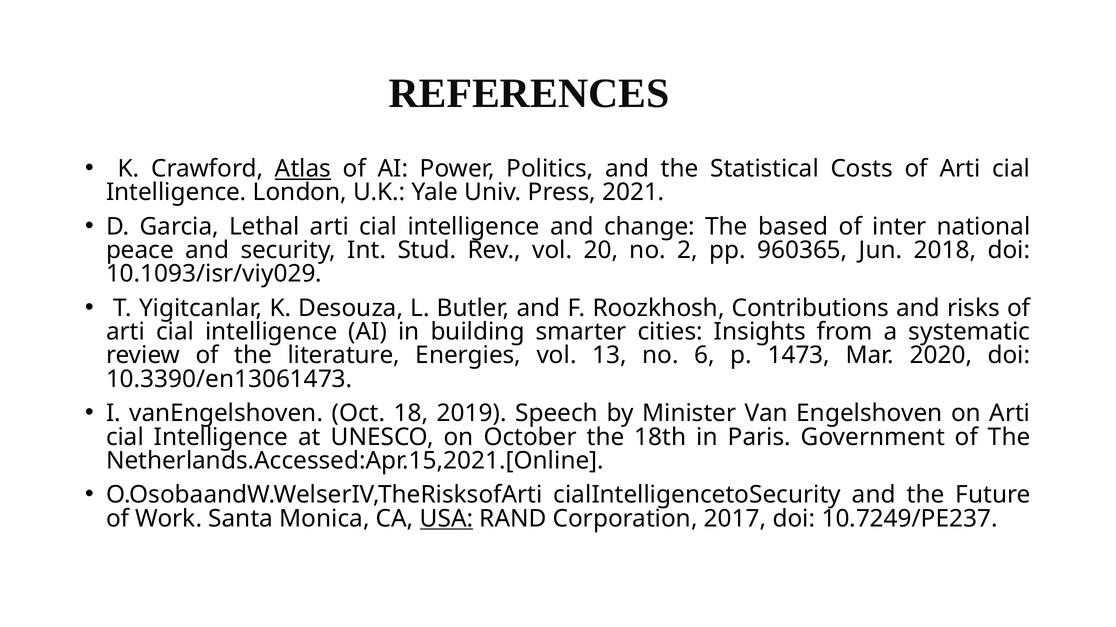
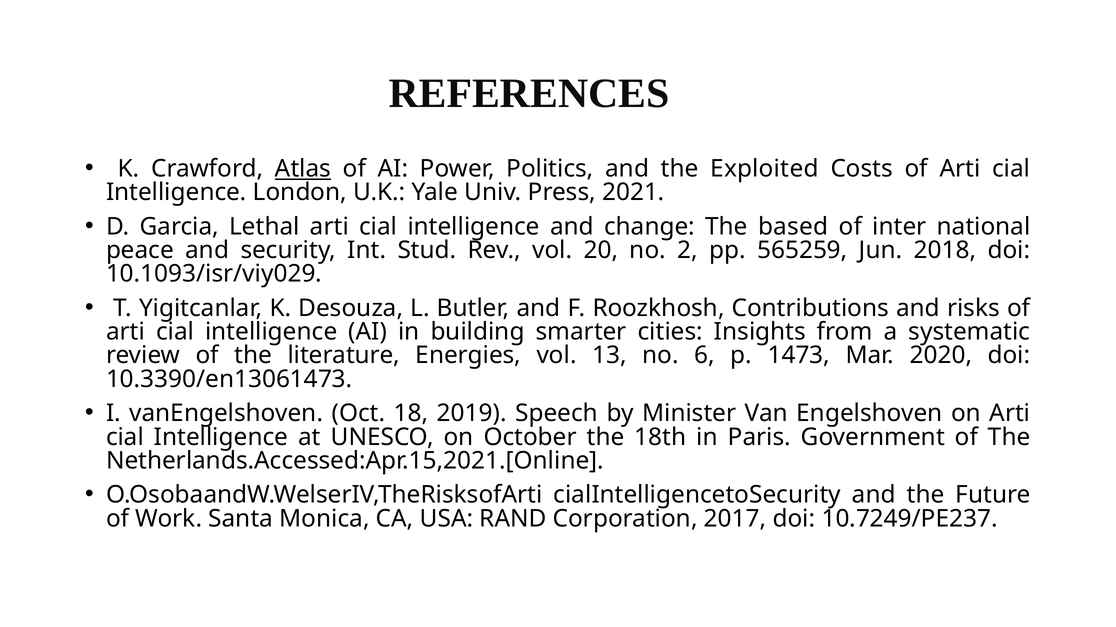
Statistical: Statistical -> Exploited (764, 169)
960365: 960365 -> 565259 (802, 251)
USA underline: present -> none (446, 519)
